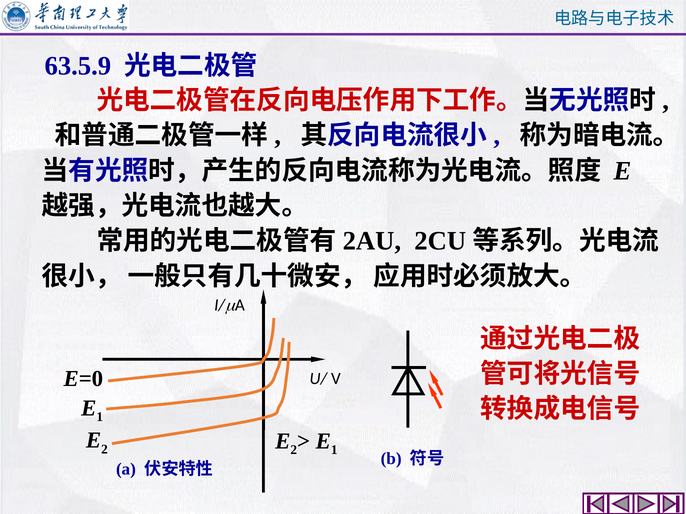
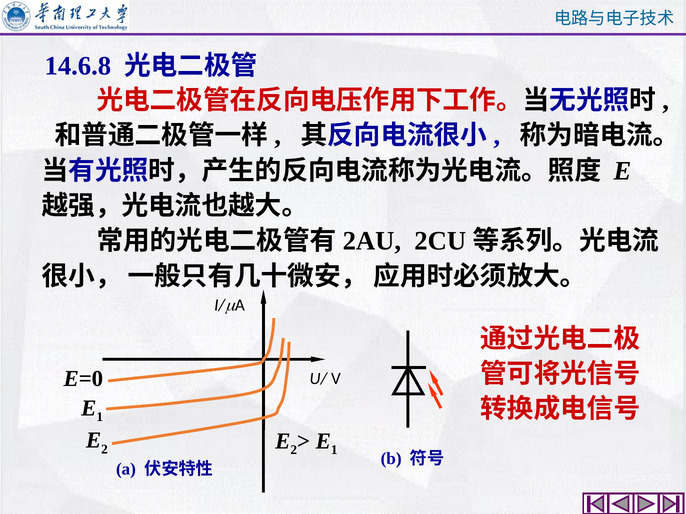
63.5.9: 63.5.9 -> 14.6.8 (78, 66)
